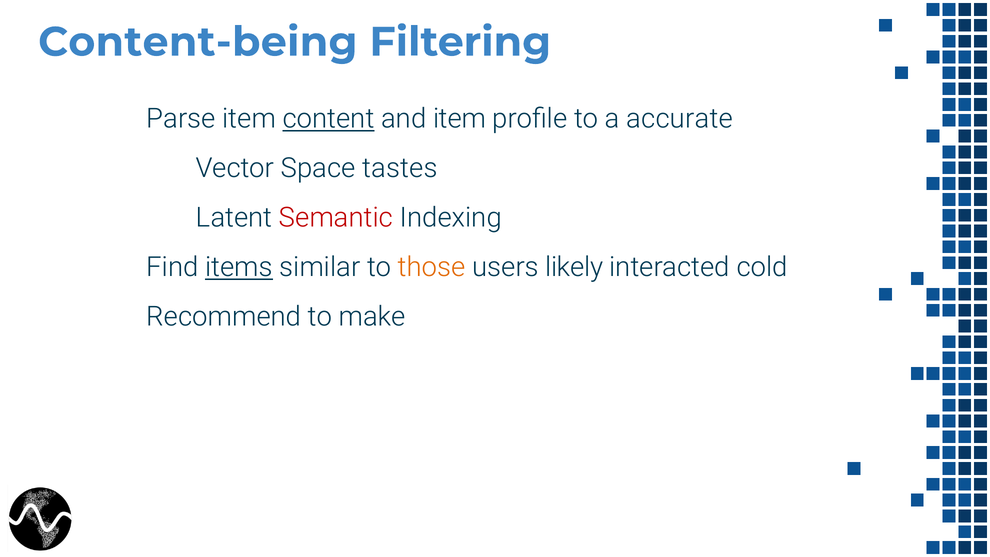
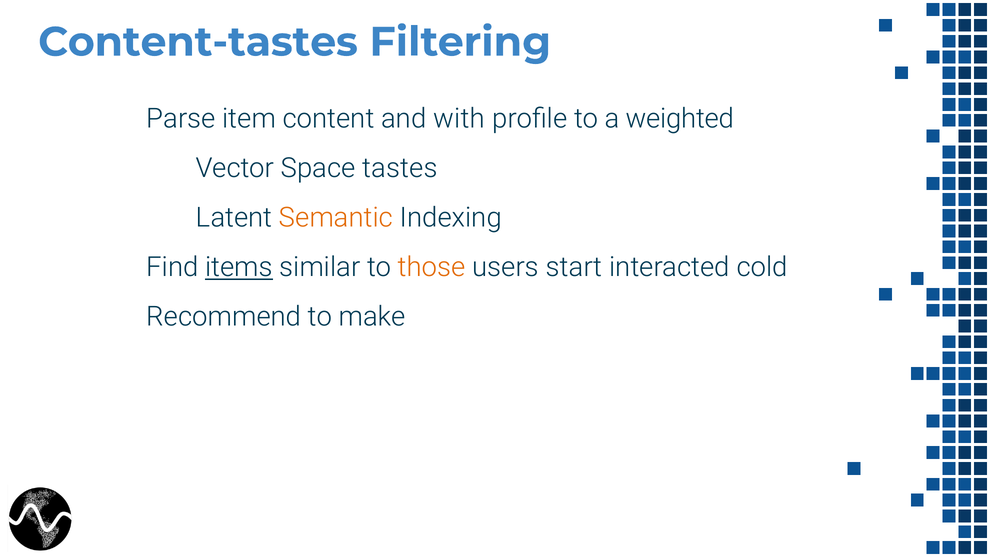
Content-being: Content-being -> Content-tastes (198, 42)
content underline: present -> none (328, 119)
and item: item -> with (459, 119)
accurate: accurate -> weighted (680, 119)
Semantic colour: red -> orange (336, 218)
likely: likely -> start (574, 267)
